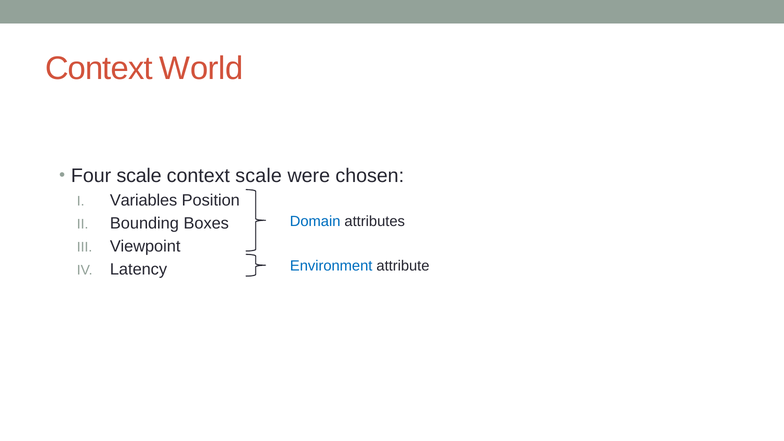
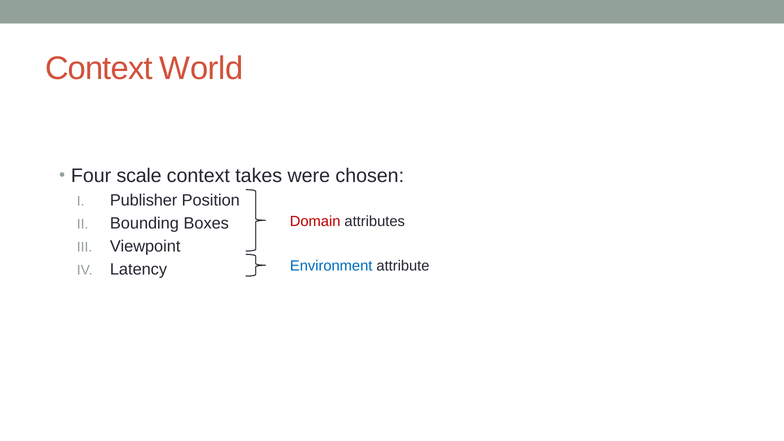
context scale: scale -> takes (259, 176)
Variables: Variables -> Publisher (144, 200)
Domain colour: blue -> red (315, 221)
